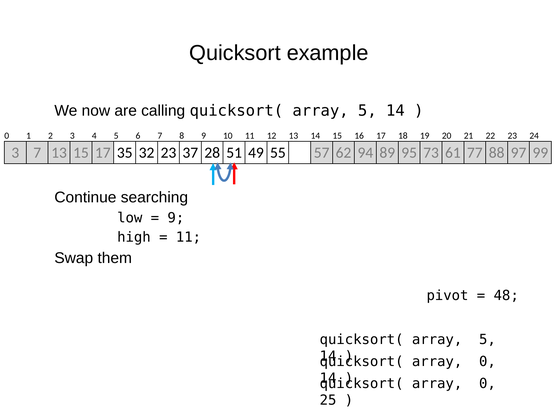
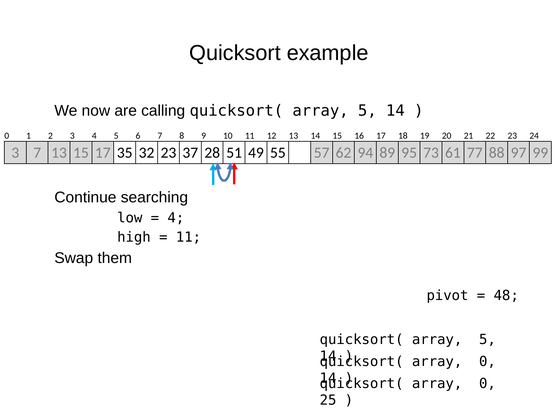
9: 9 -> 4 (176, 218)
